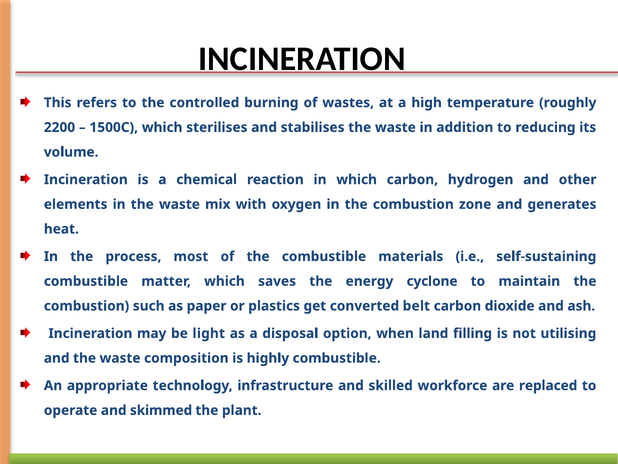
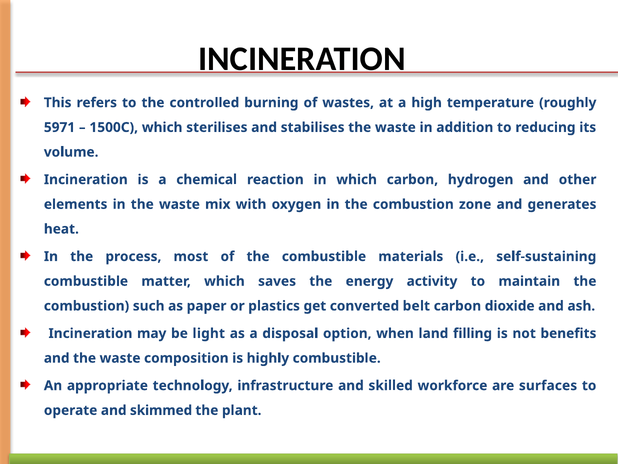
2200: 2200 -> 5971 (60, 127)
cyclone: cyclone -> activity (432, 281)
utilising: utilising -> benefits (568, 333)
replaced: replaced -> surfaces (548, 385)
